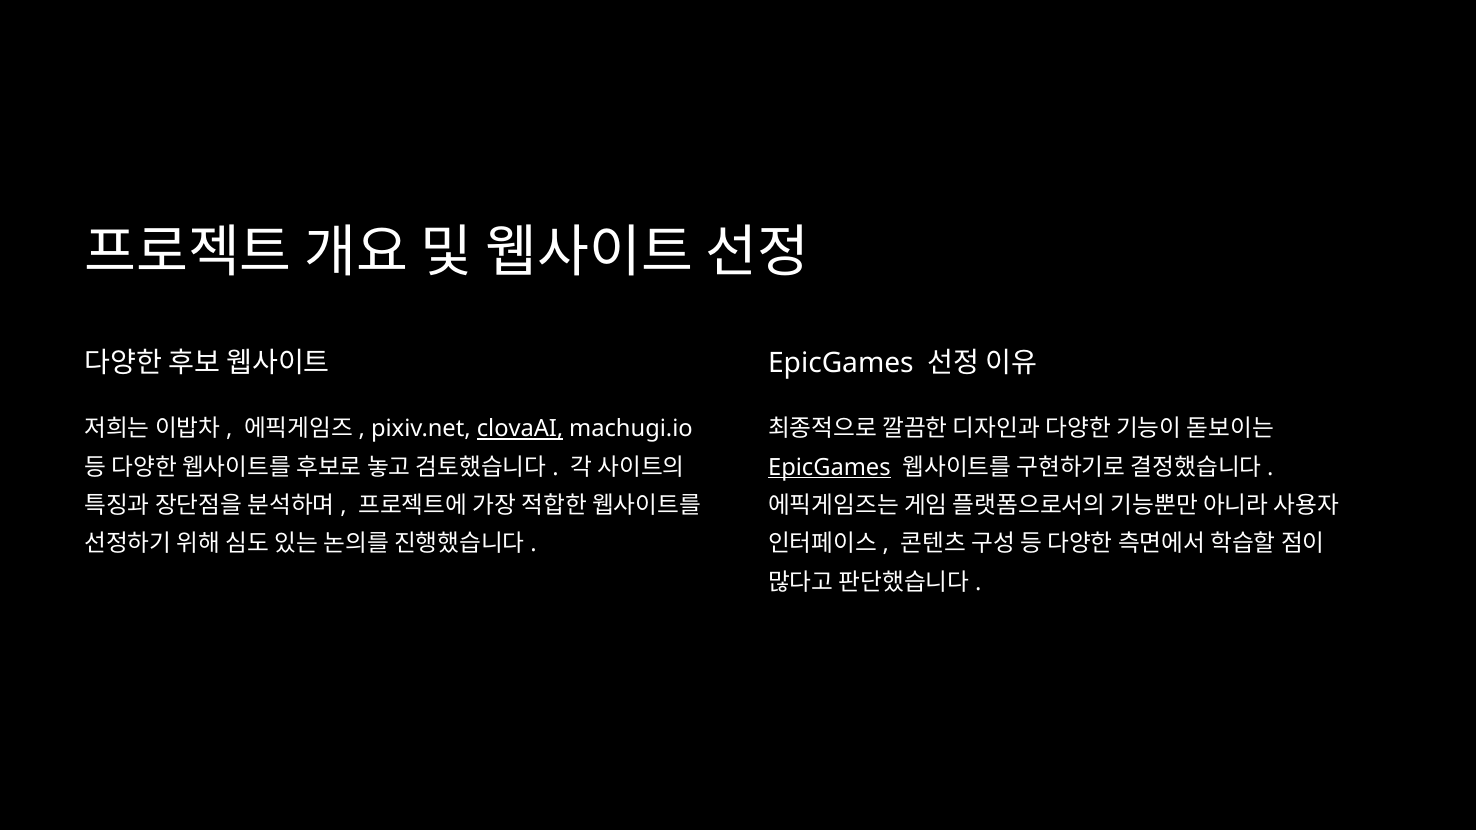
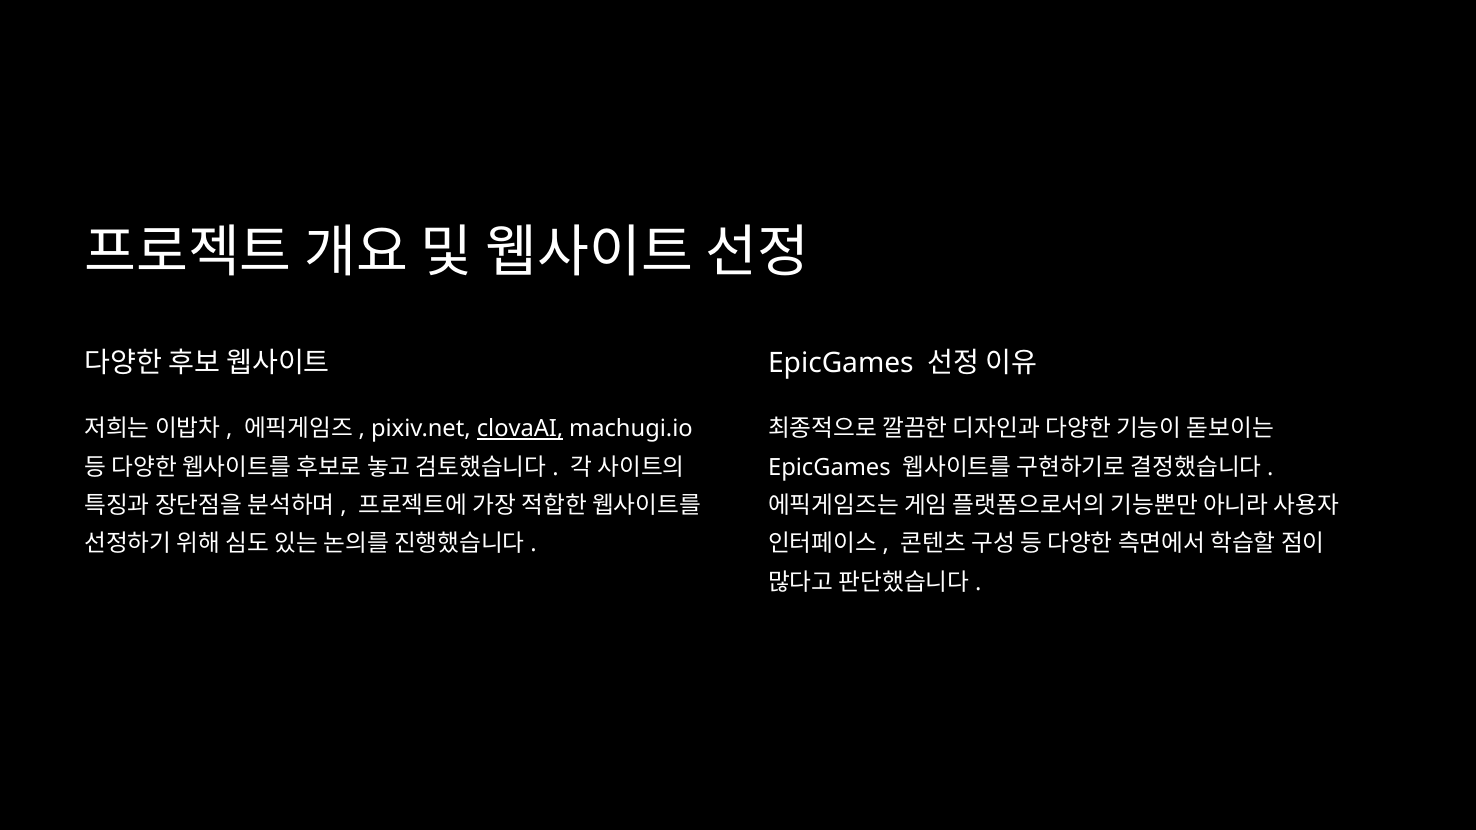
EpicGames underline: present -> none (829, 467)
